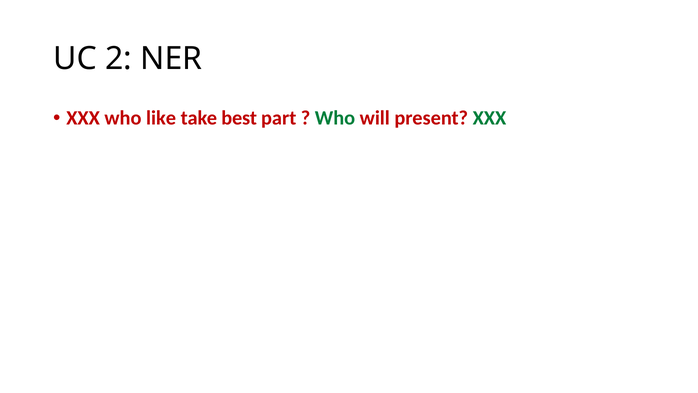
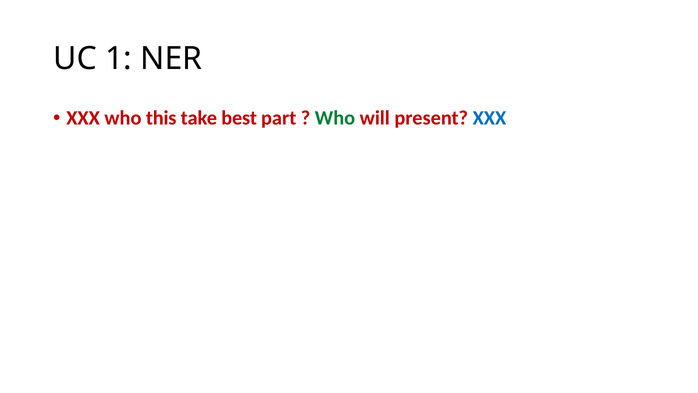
2: 2 -> 1 (119, 59)
like: like -> this (161, 118)
XXX colour: green -> blue (489, 118)
